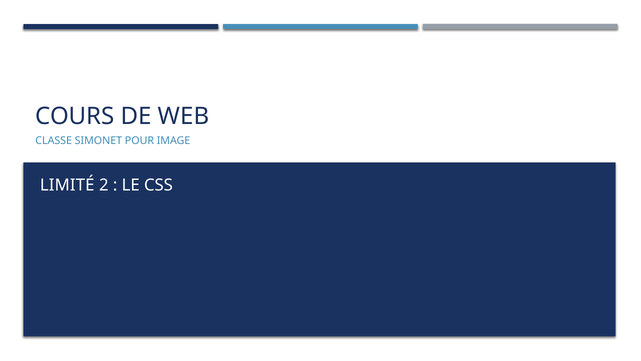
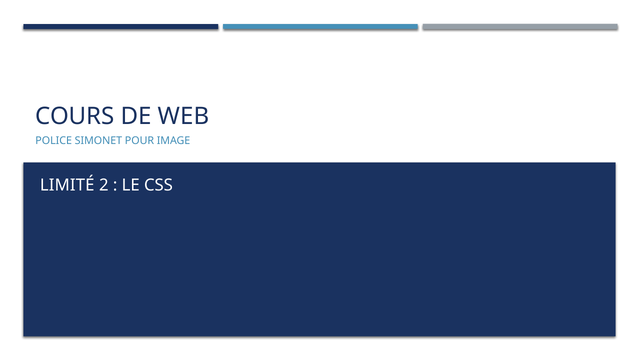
CLASSE: CLASSE -> POLICE (54, 141)
